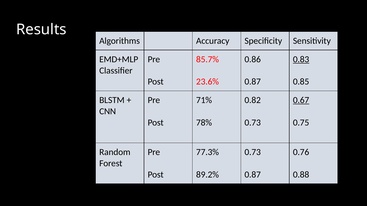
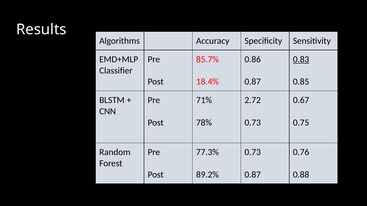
23.6%: 23.6% -> 18.4% (208, 82)
0.82: 0.82 -> 2.72 (253, 100)
0.67 underline: present -> none (301, 100)
